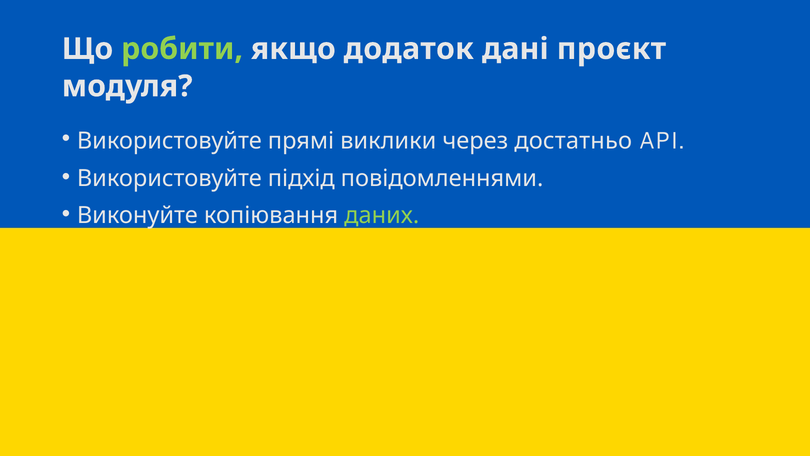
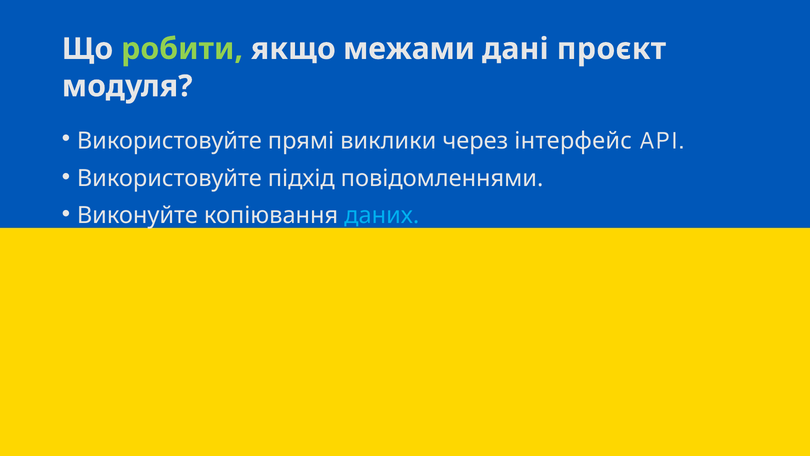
додаток: додаток -> межами (409, 49)
достатньо: достатньо -> інтерфейс (573, 141)
даних colour: light green -> light blue (382, 215)
